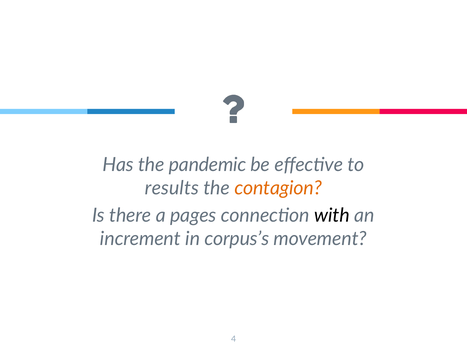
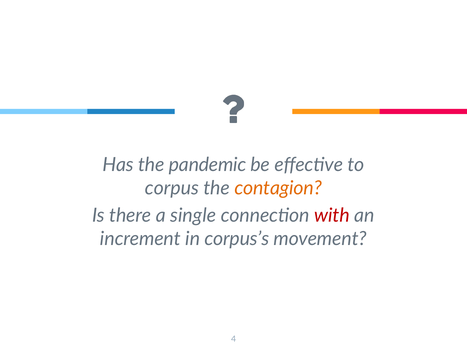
results: results -> corpus (172, 188)
pages: pages -> single (193, 216)
with colour: black -> red (332, 216)
